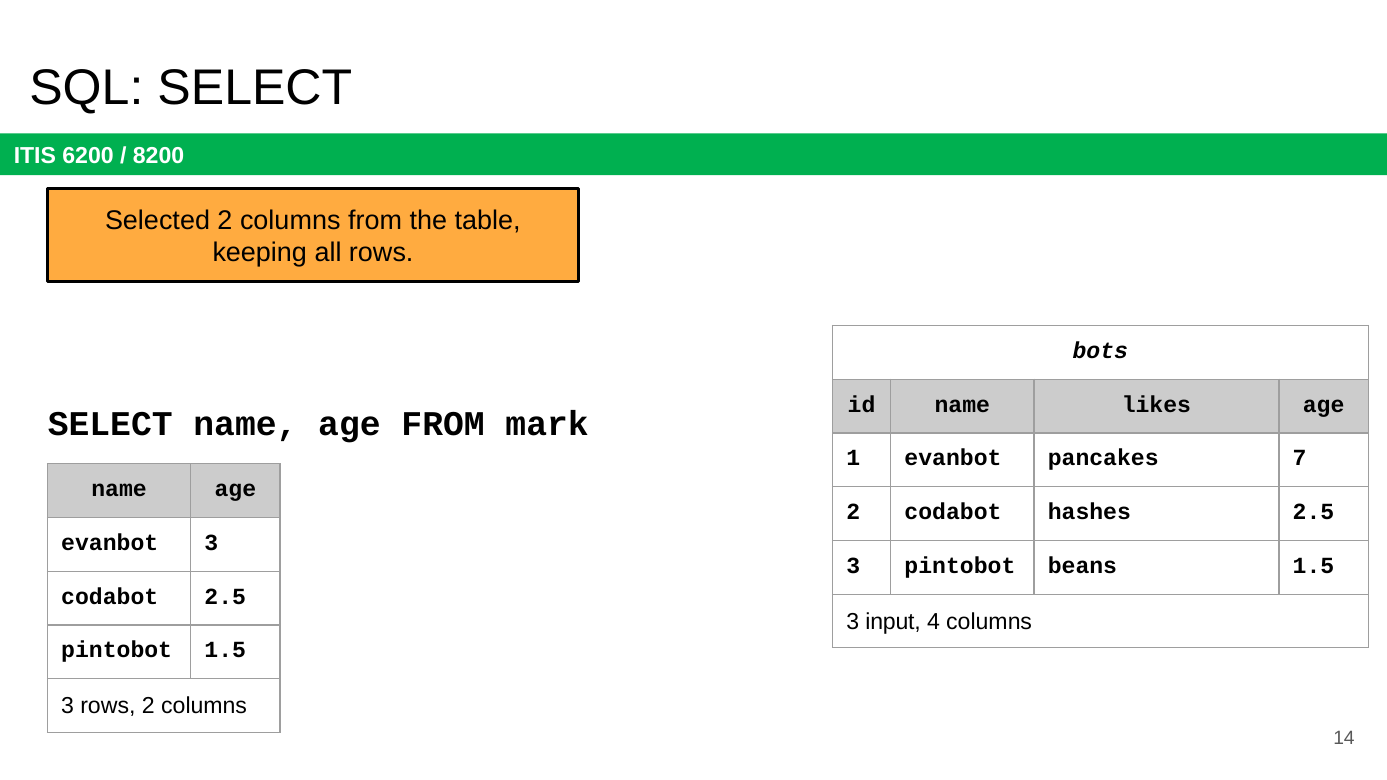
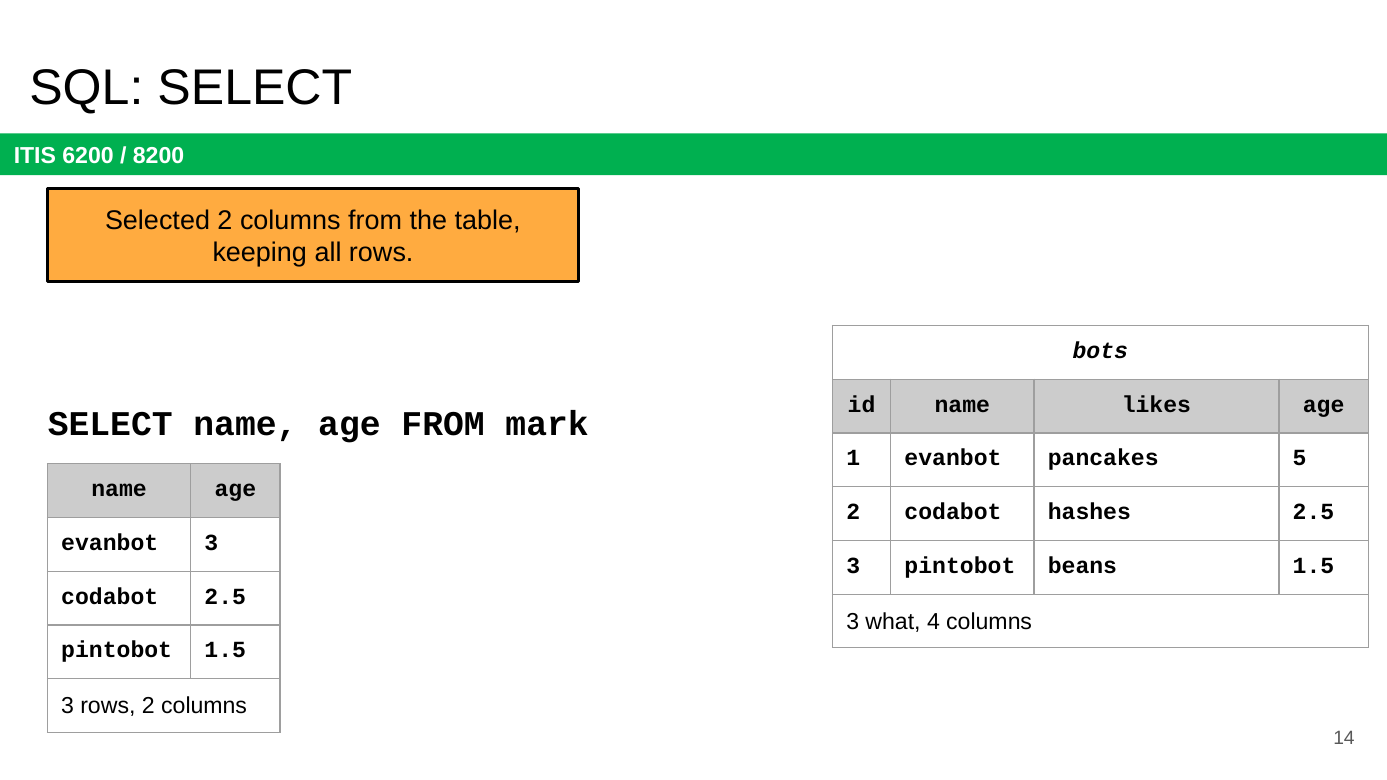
7: 7 -> 5 (1300, 458)
input: input -> what (893, 622)
